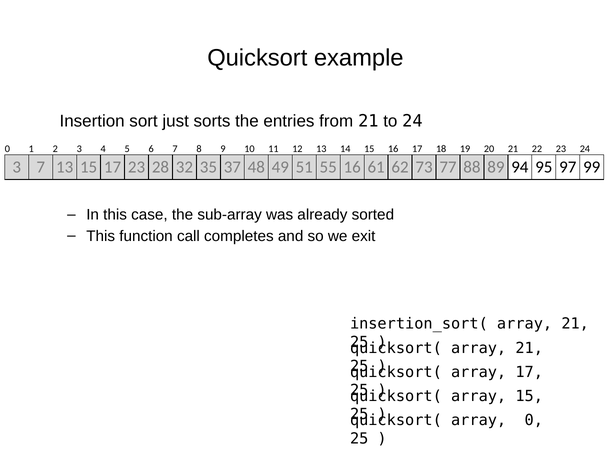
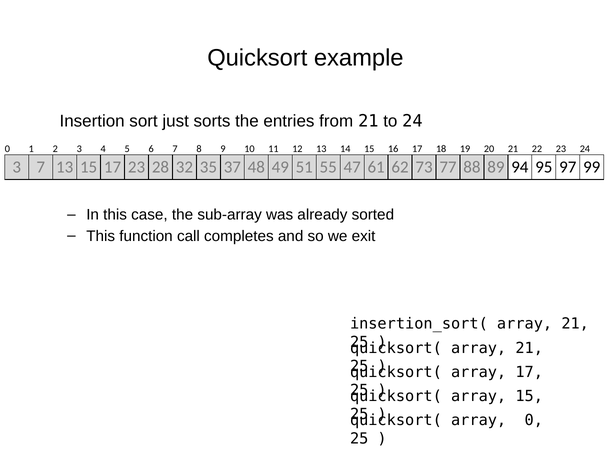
55 16: 16 -> 47 (352, 167)
